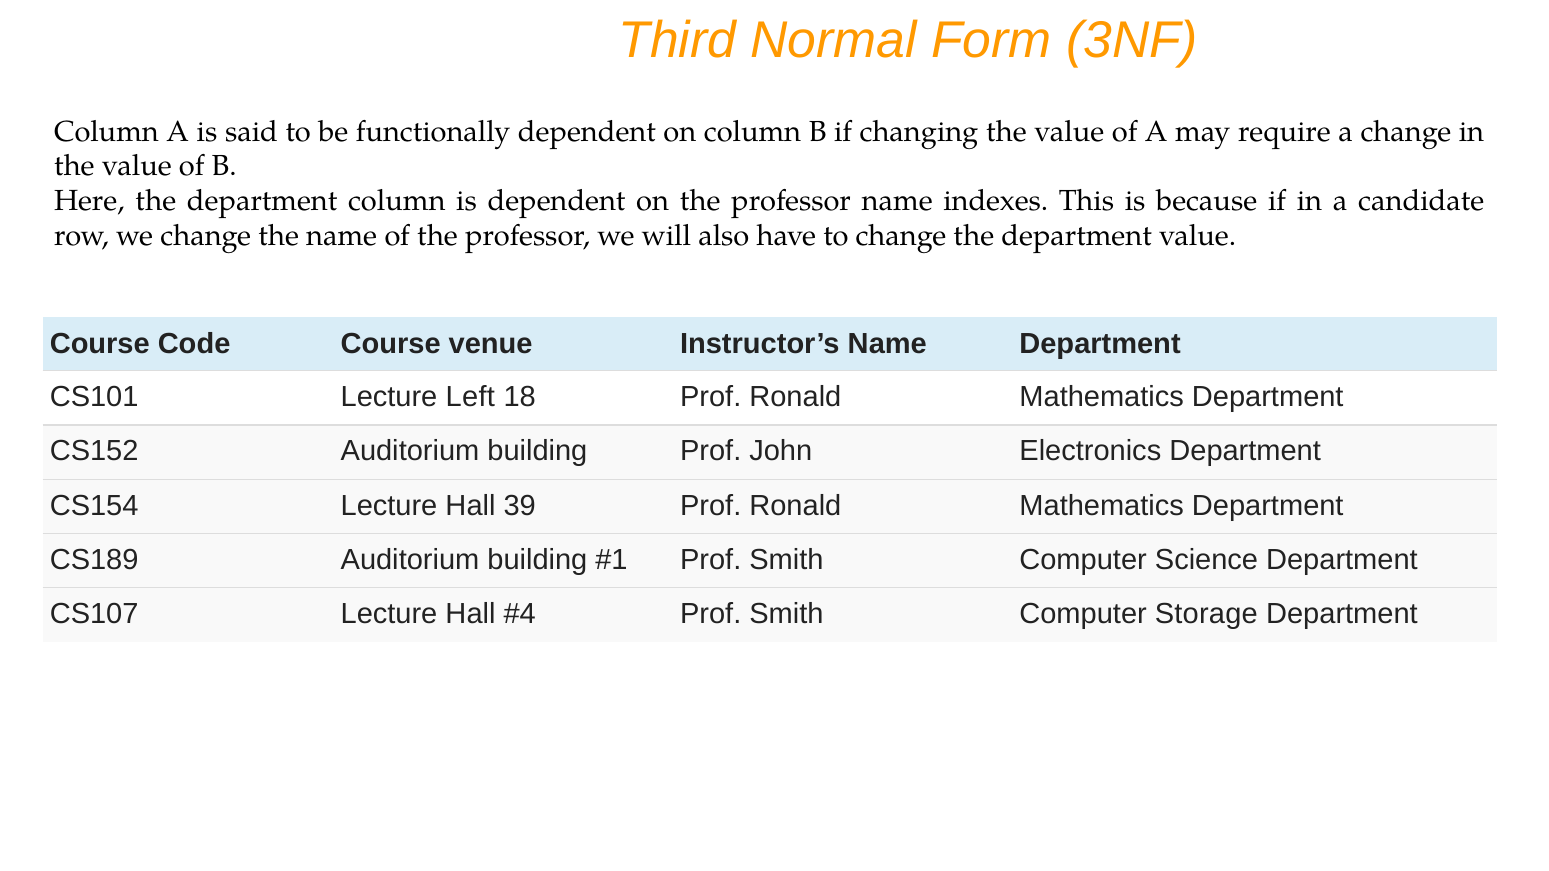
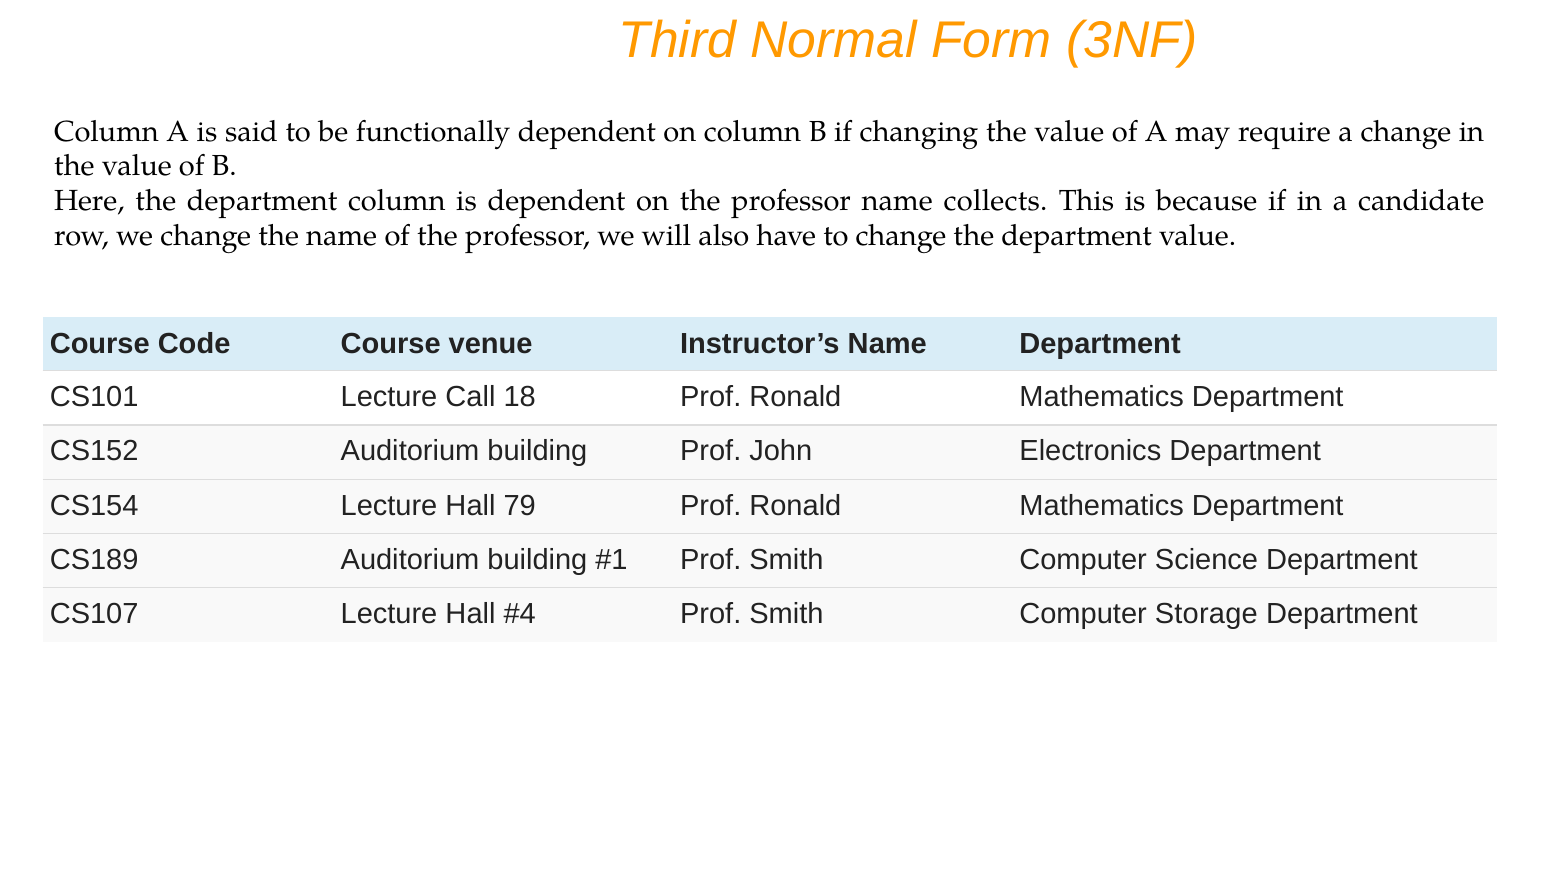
indexes: indexes -> collects (996, 201)
Left: Left -> Call (470, 397)
39: 39 -> 79 (520, 506)
